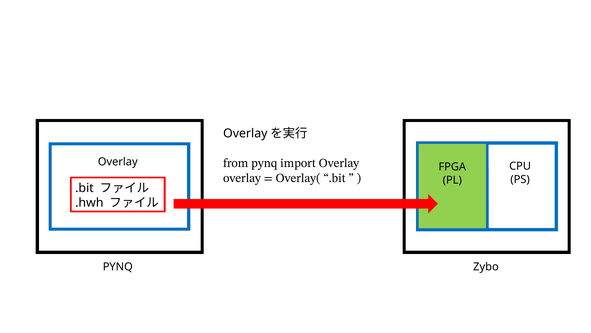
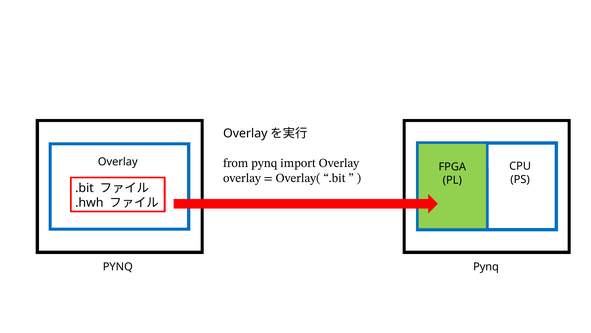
PYNQ Zybo: Zybo -> Pynq (486, 266)
